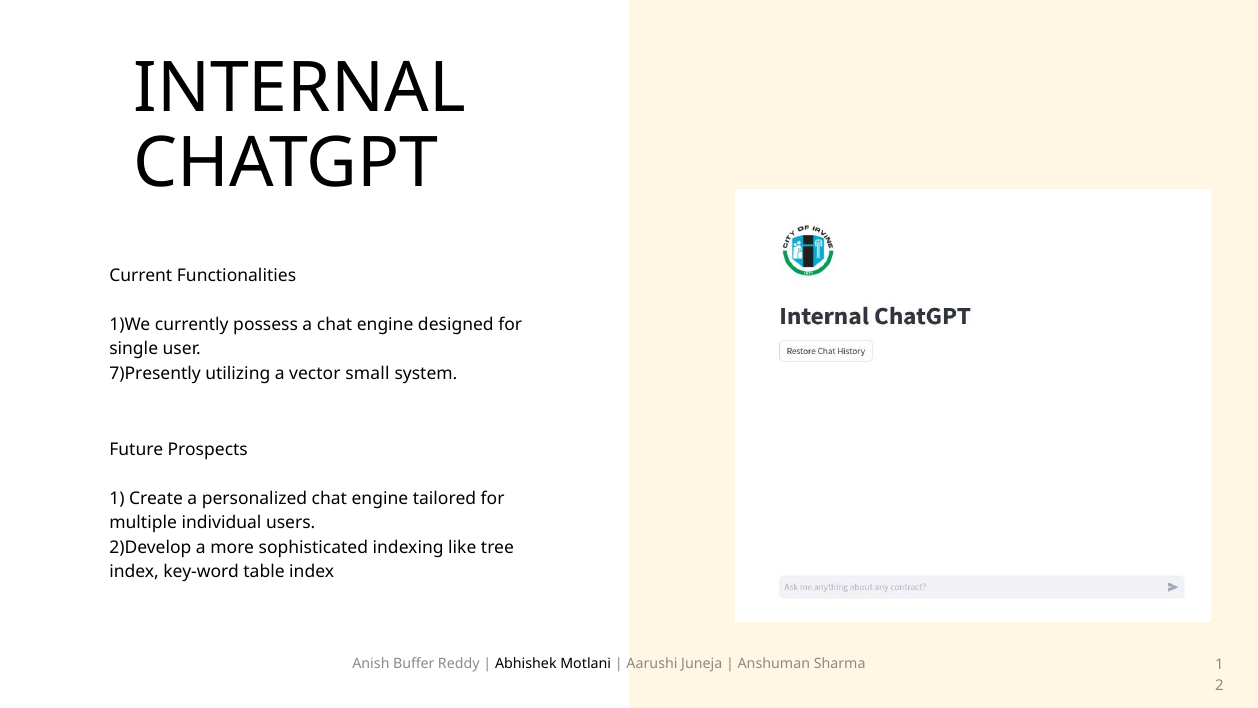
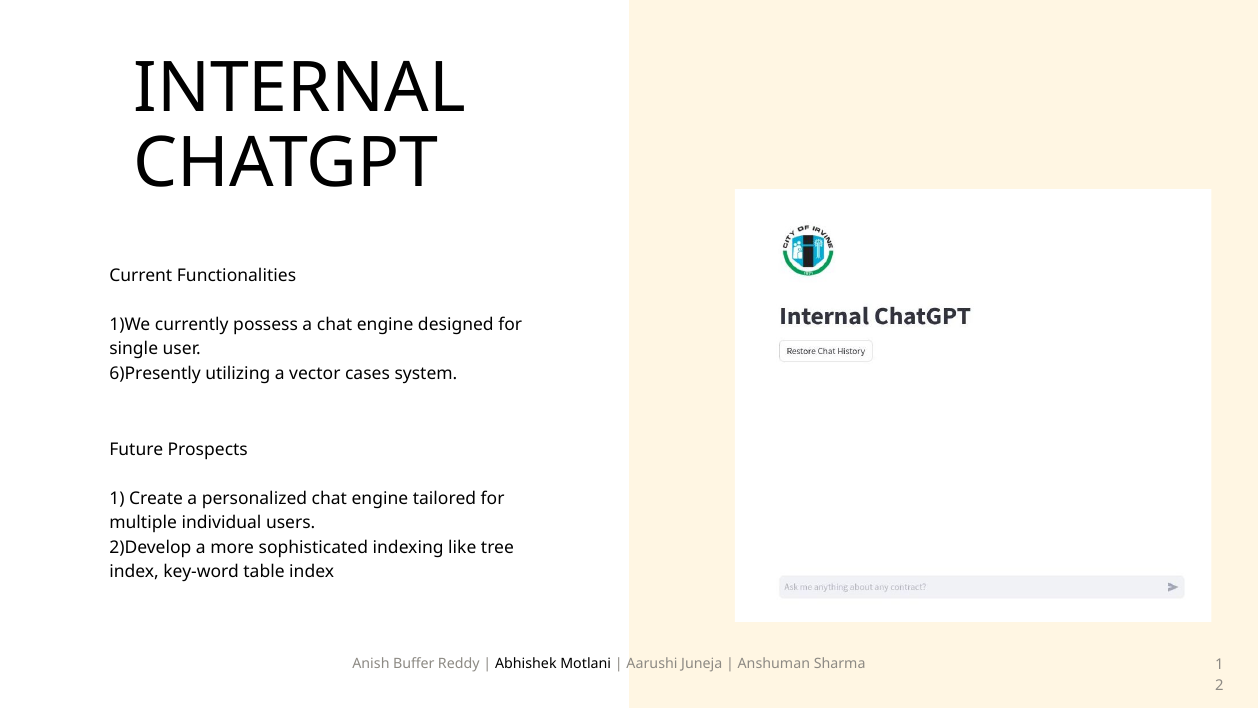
7)Presently: 7)Presently -> 6)Presently (155, 373)
small: small -> cases (368, 373)
